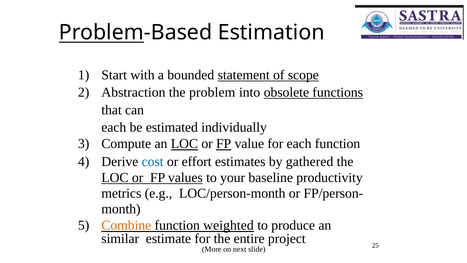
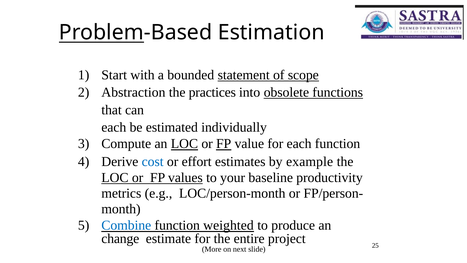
problem: problem -> practices (212, 92)
gathered: gathered -> example (310, 162)
Combine colour: orange -> blue (126, 225)
similar: similar -> change (120, 238)
